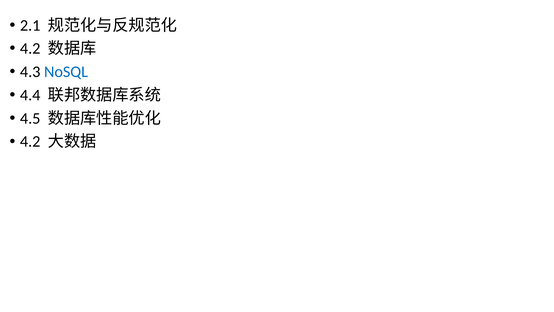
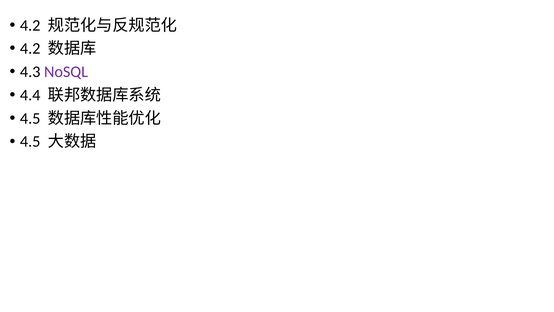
2.1: 2.1 -> 4.2 (30, 25)
NoSQL colour: blue -> purple (66, 72)
4.2: 4.2 -> 4.5 (30, 141)
